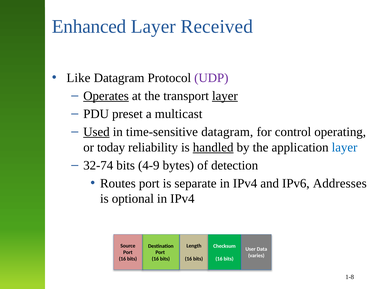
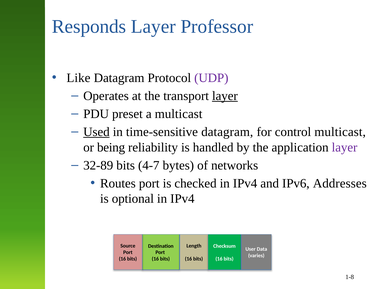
Enhanced: Enhanced -> Responds (89, 26)
Received: Received -> Professor (217, 26)
Operates underline: present -> none (106, 96)
control operating: operating -> multicast (340, 132)
today: today -> being (111, 147)
handled underline: present -> none (213, 147)
layer colour: blue -> purple (345, 147)
32-74: 32-74 -> 32-89 (98, 165)
4-9: 4-9 -> 4-7 (149, 165)
detection: detection -> networks (235, 165)
separate: separate -> checked (196, 183)
